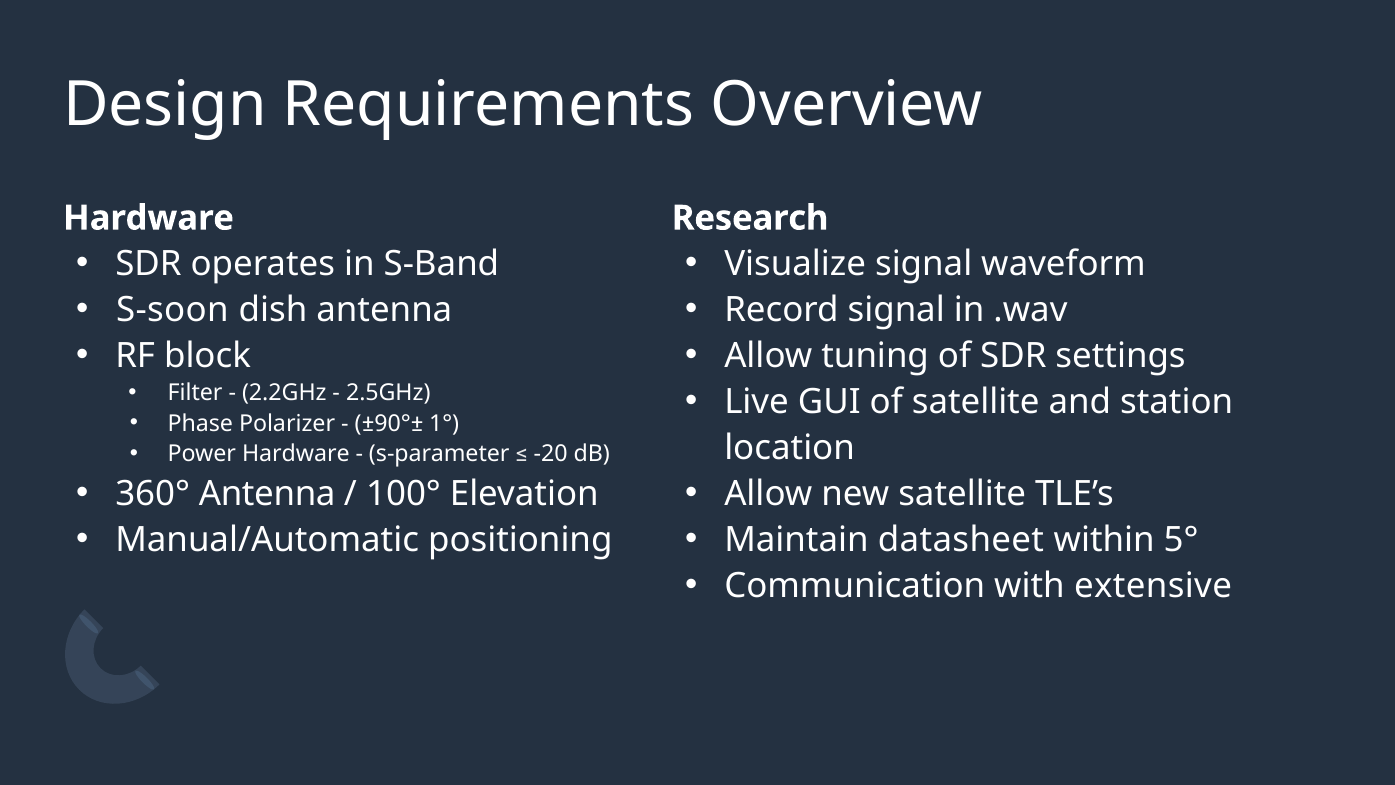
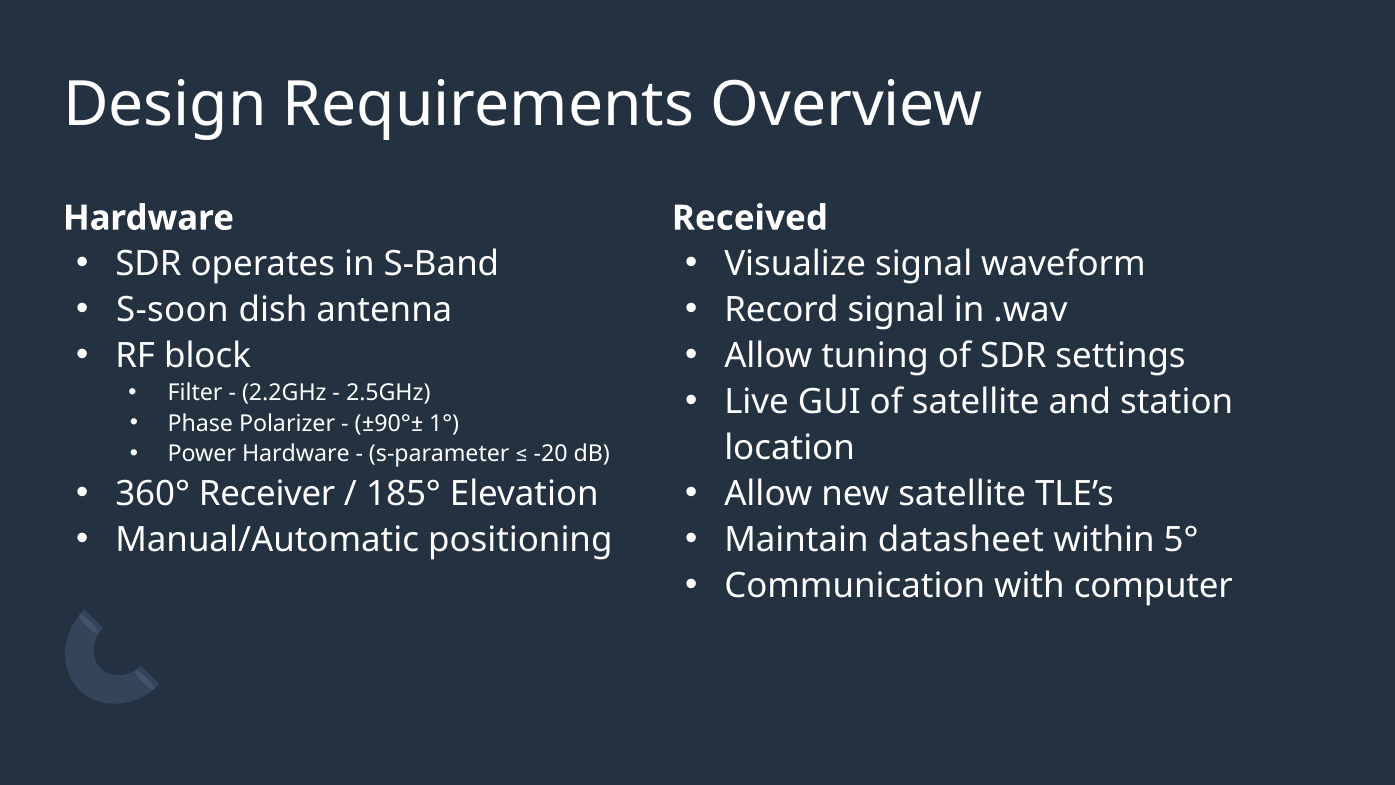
Research: Research -> Received (750, 218)
360° Antenna: Antenna -> Receiver (267, 494)
100°: 100° -> 185° (404, 494)
extensive: extensive -> computer (1153, 586)
